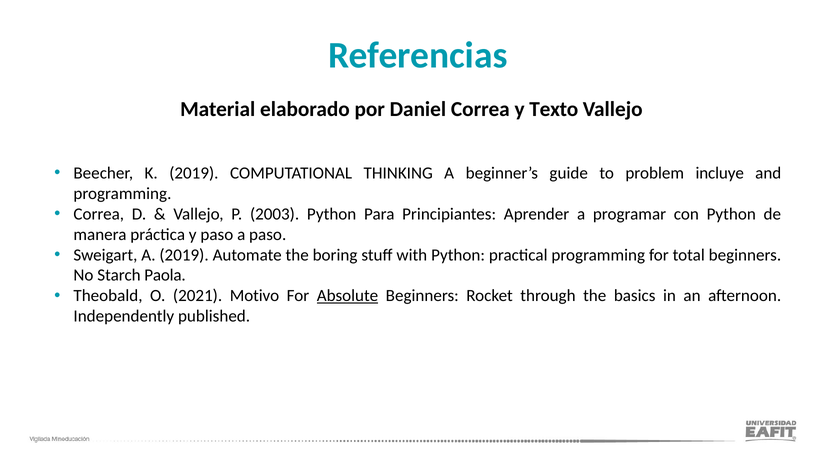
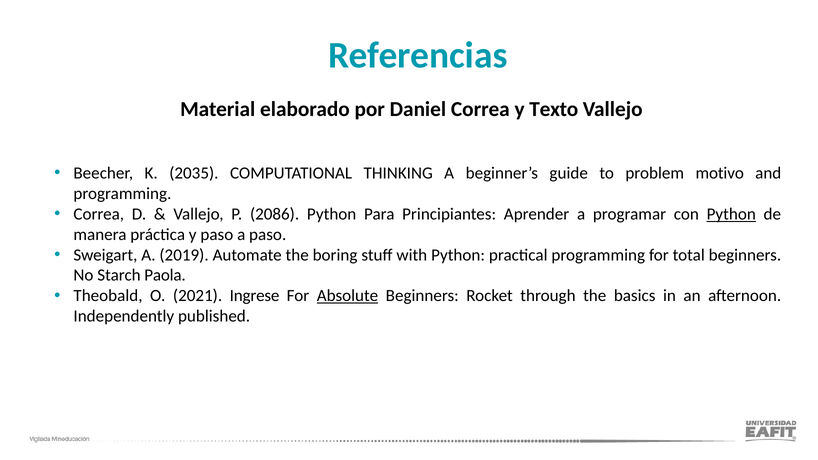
K 2019: 2019 -> 2035 (194, 173)
incluye: incluye -> motivo (720, 173)
2003: 2003 -> 2086 (275, 214)
Python underline: none -> present (731, 214)
Motivo: Motivo -> Ingrese (255, 296)
